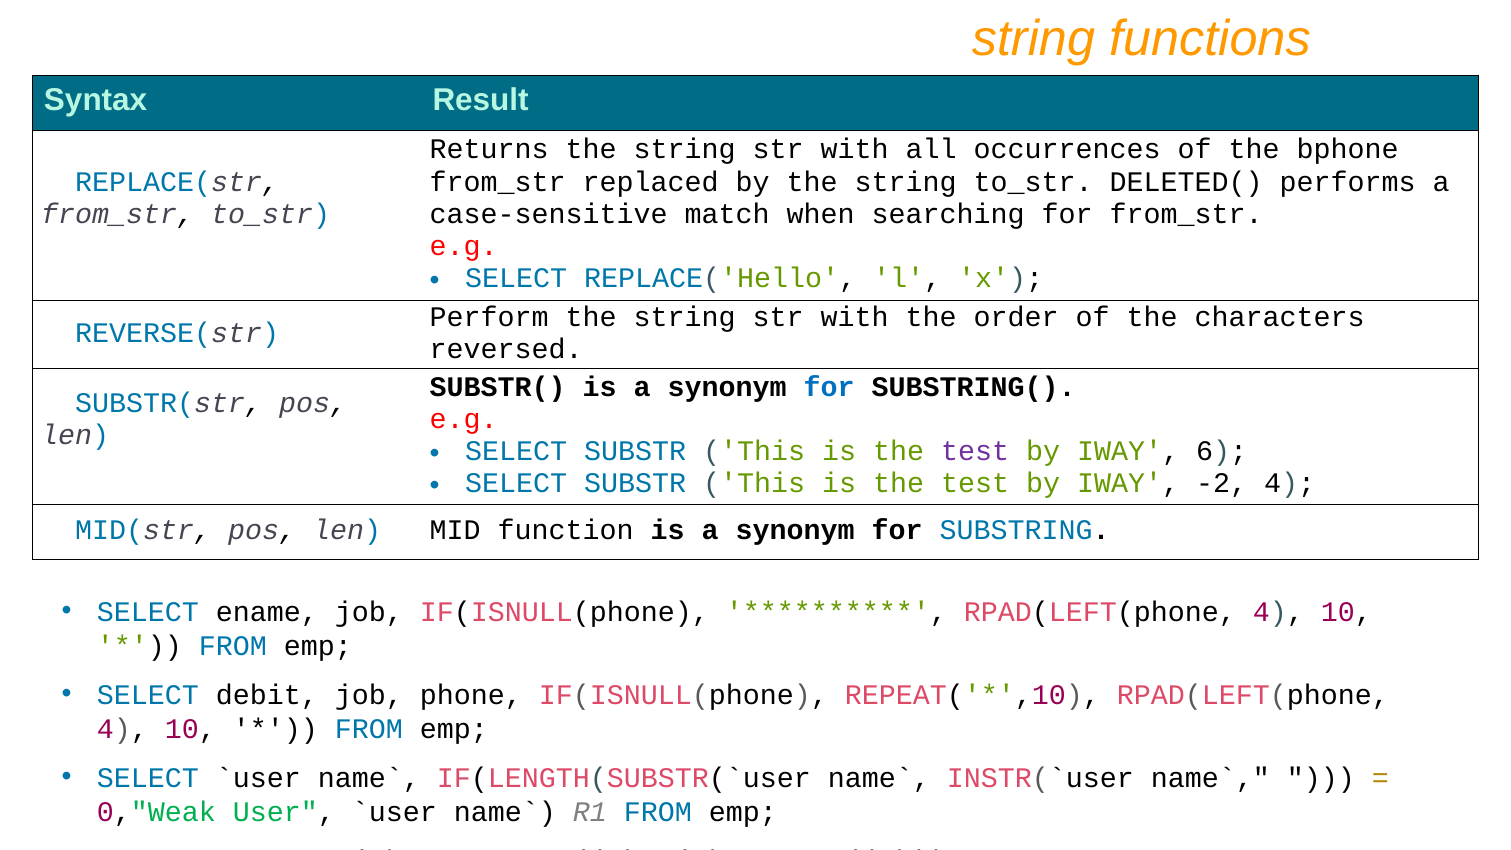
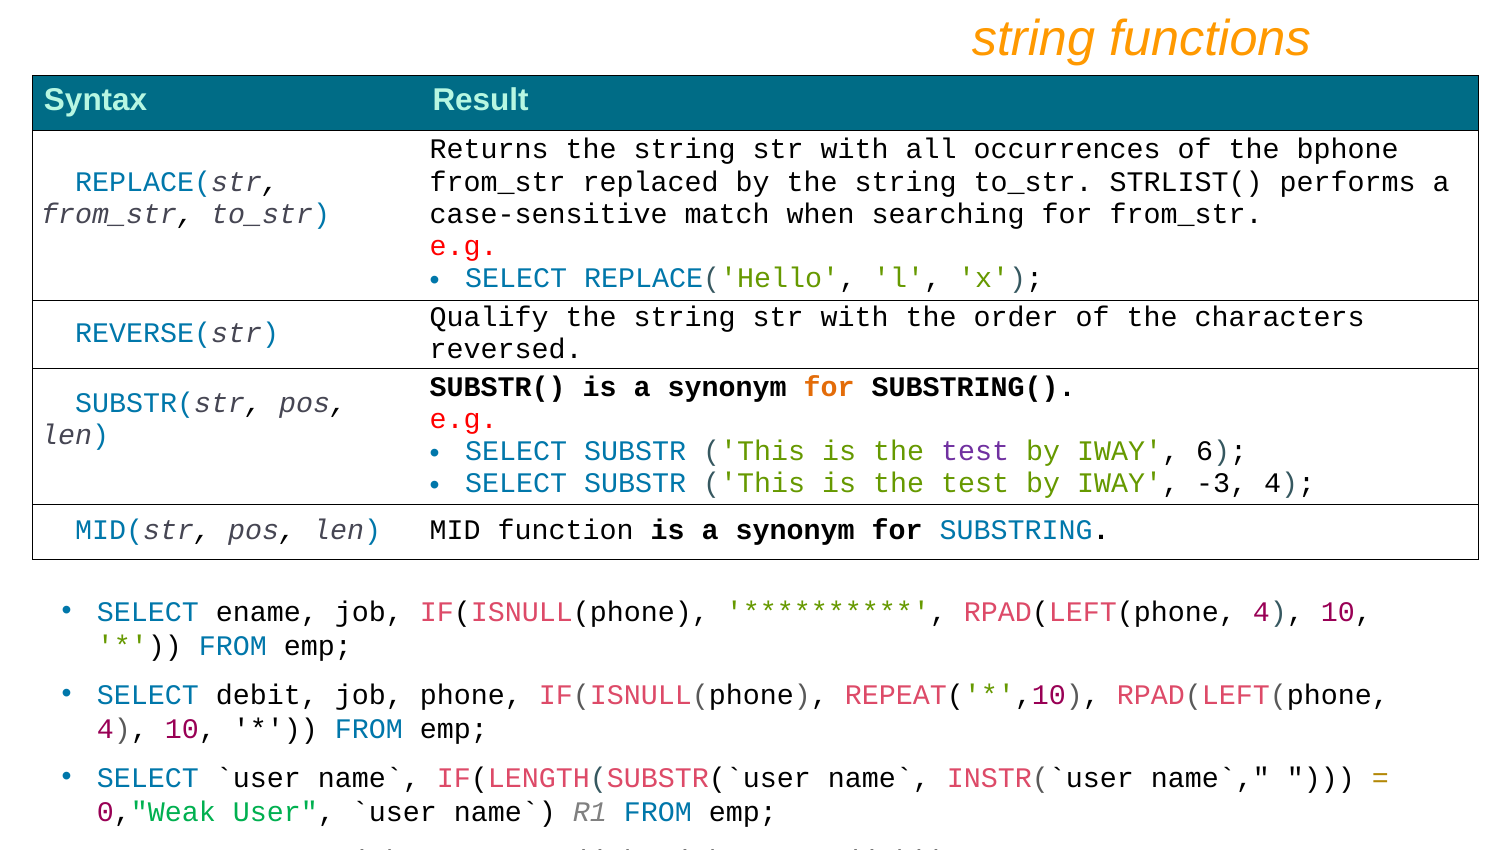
DELETED(: DELETED( -> STRLIST( (1186, 182)
Perform: Perform -> Qualify (489, 317)
for colour: blue -> orange (829, 387)
-2: -2 -> -3 (1222, 483)
